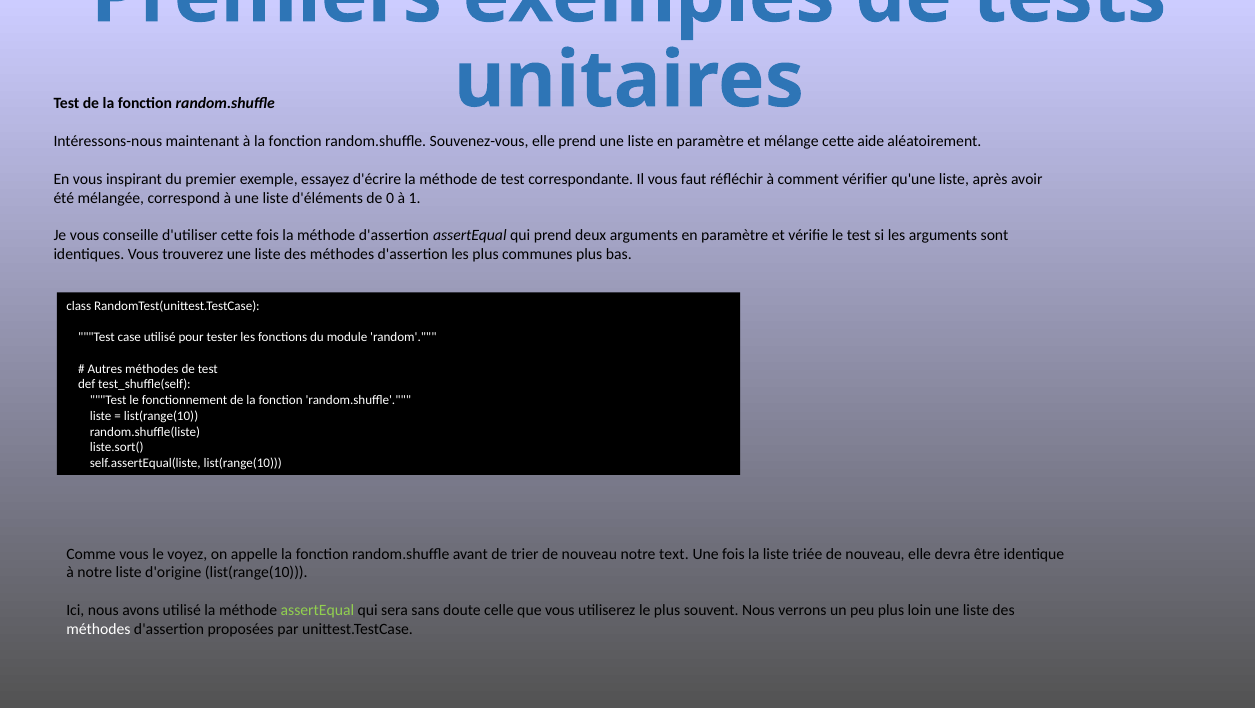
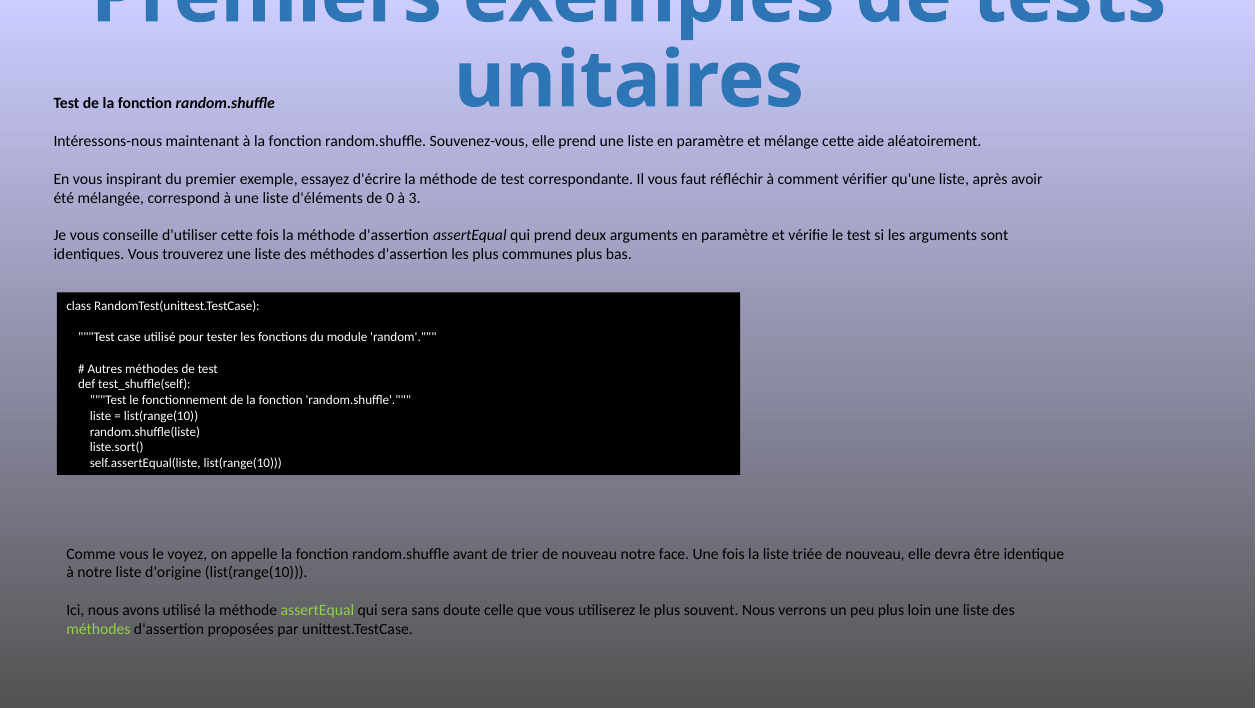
1: 1 -> 3 (415, 198)
text: text -> face (674, 554)
méthodes colour: white -> light green (98, 629)
